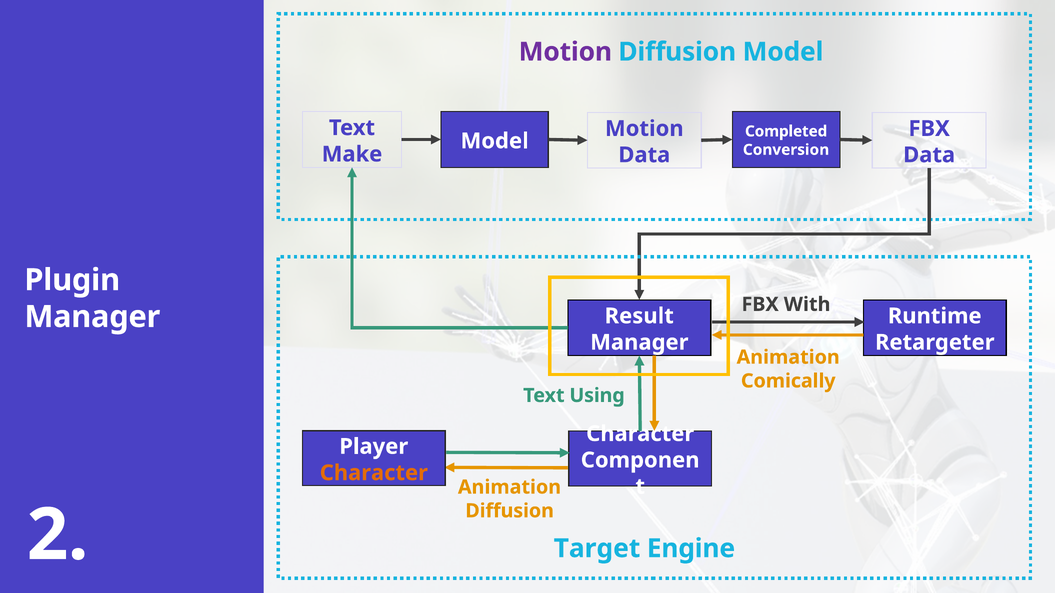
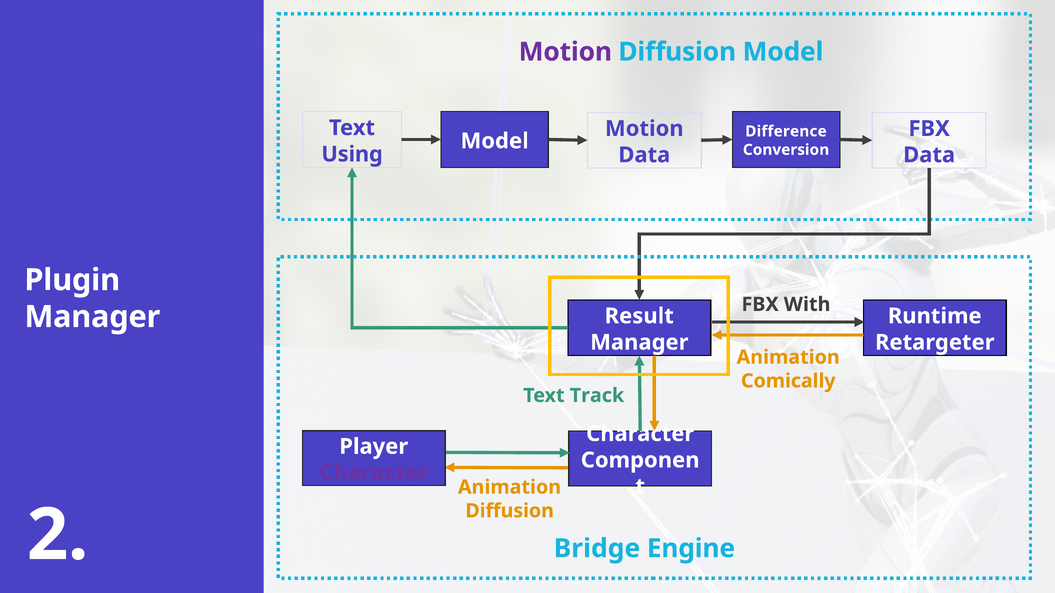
Completed: Completed -> Difference (786, 131)
Make: Make -> Using (352, 154)
Using: Using -> Track (597, 396)
Character colour: orange -> purple (374, 473)
Target: Target -> Bridge (597, 549)
